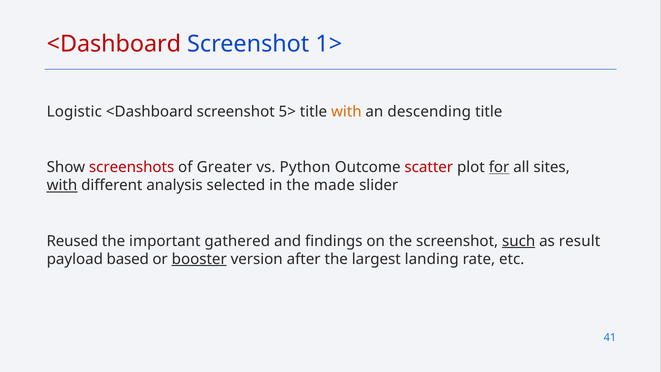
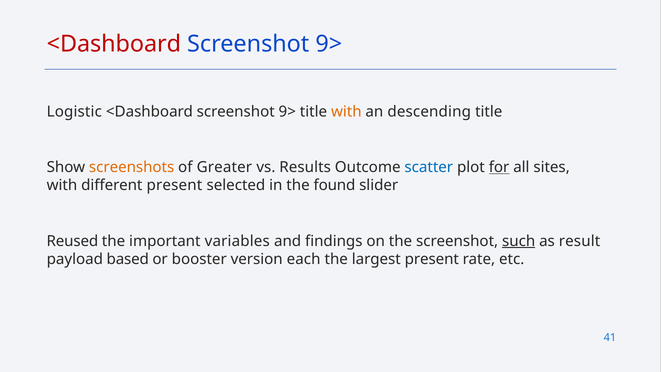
1>: 1> -> 9> (329, 44)
5>: 5> -> 9> (287, 112)
screenshots colour: red -> orange (132, 167)
Python: Python -> Results (305, 167)
scatter colour: red -> blue (429, 167)
with underline: present -> none (62, 185)
different analysis: analysis -> present (174, 185)
made: made -> found (334, 185)
gathered: gathered -> variables (237, 241)
booster underline: present -> none (199, 259)
after: after -> each (304, 259)
largest landing: landing -> present (432, 259)
